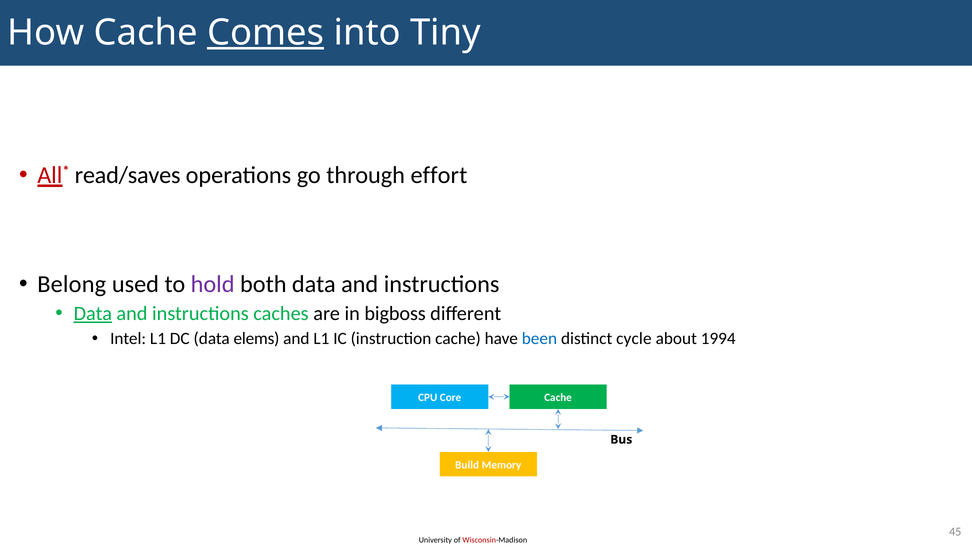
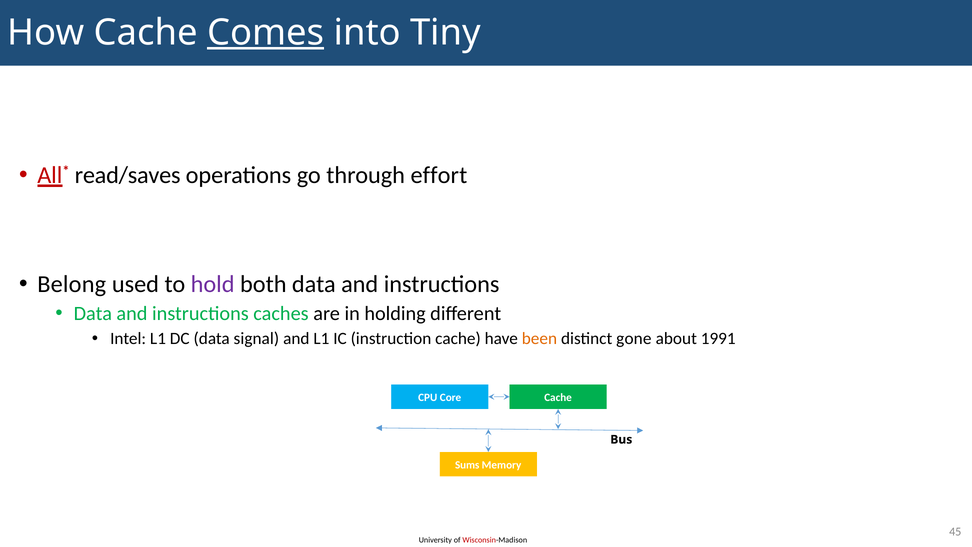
Data underline: present -> none (93, 313)
bigboss: bigboss -> holding (395, 313)
elems: elems -> signal (256, 339)
been colour: blue -> orange (539, 339)
cycle: cycle -> gone (634, 339)
1994: 1994 -> 1991 (718, 339)
Build: Build -> Sums (467, 465)
